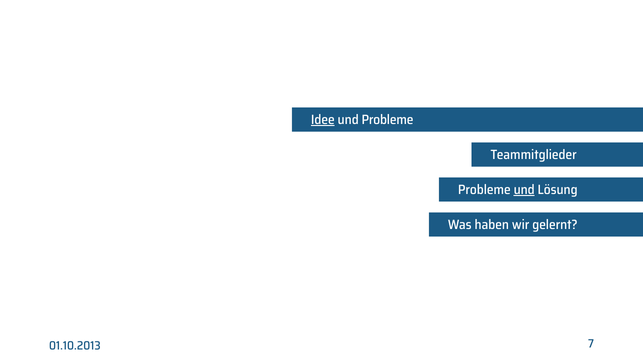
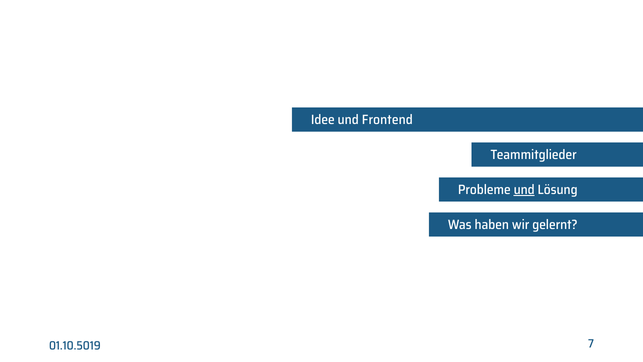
Idee underline: present -> none (323, 120)
und Probleme: Probleme -> Frontend (387, 120)
01.10.2013: 01.10.2013 -> 01.10.5019 (75, 346)
